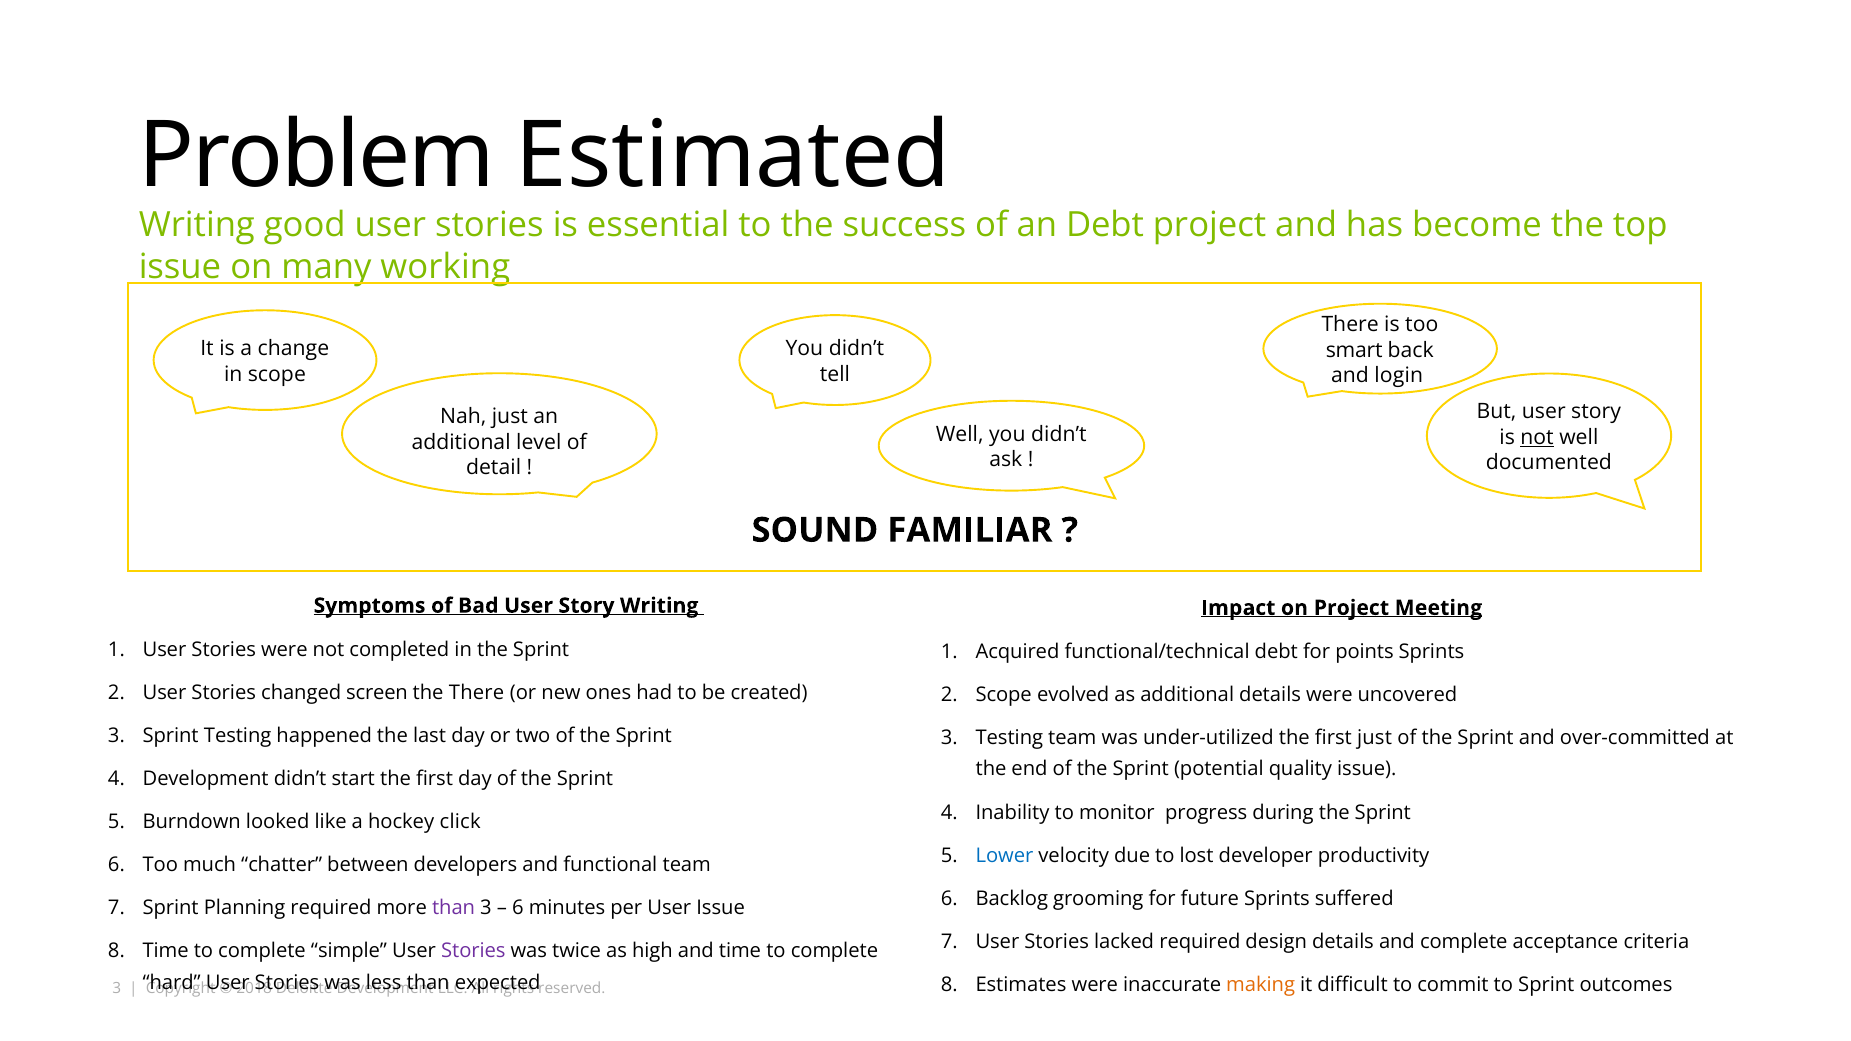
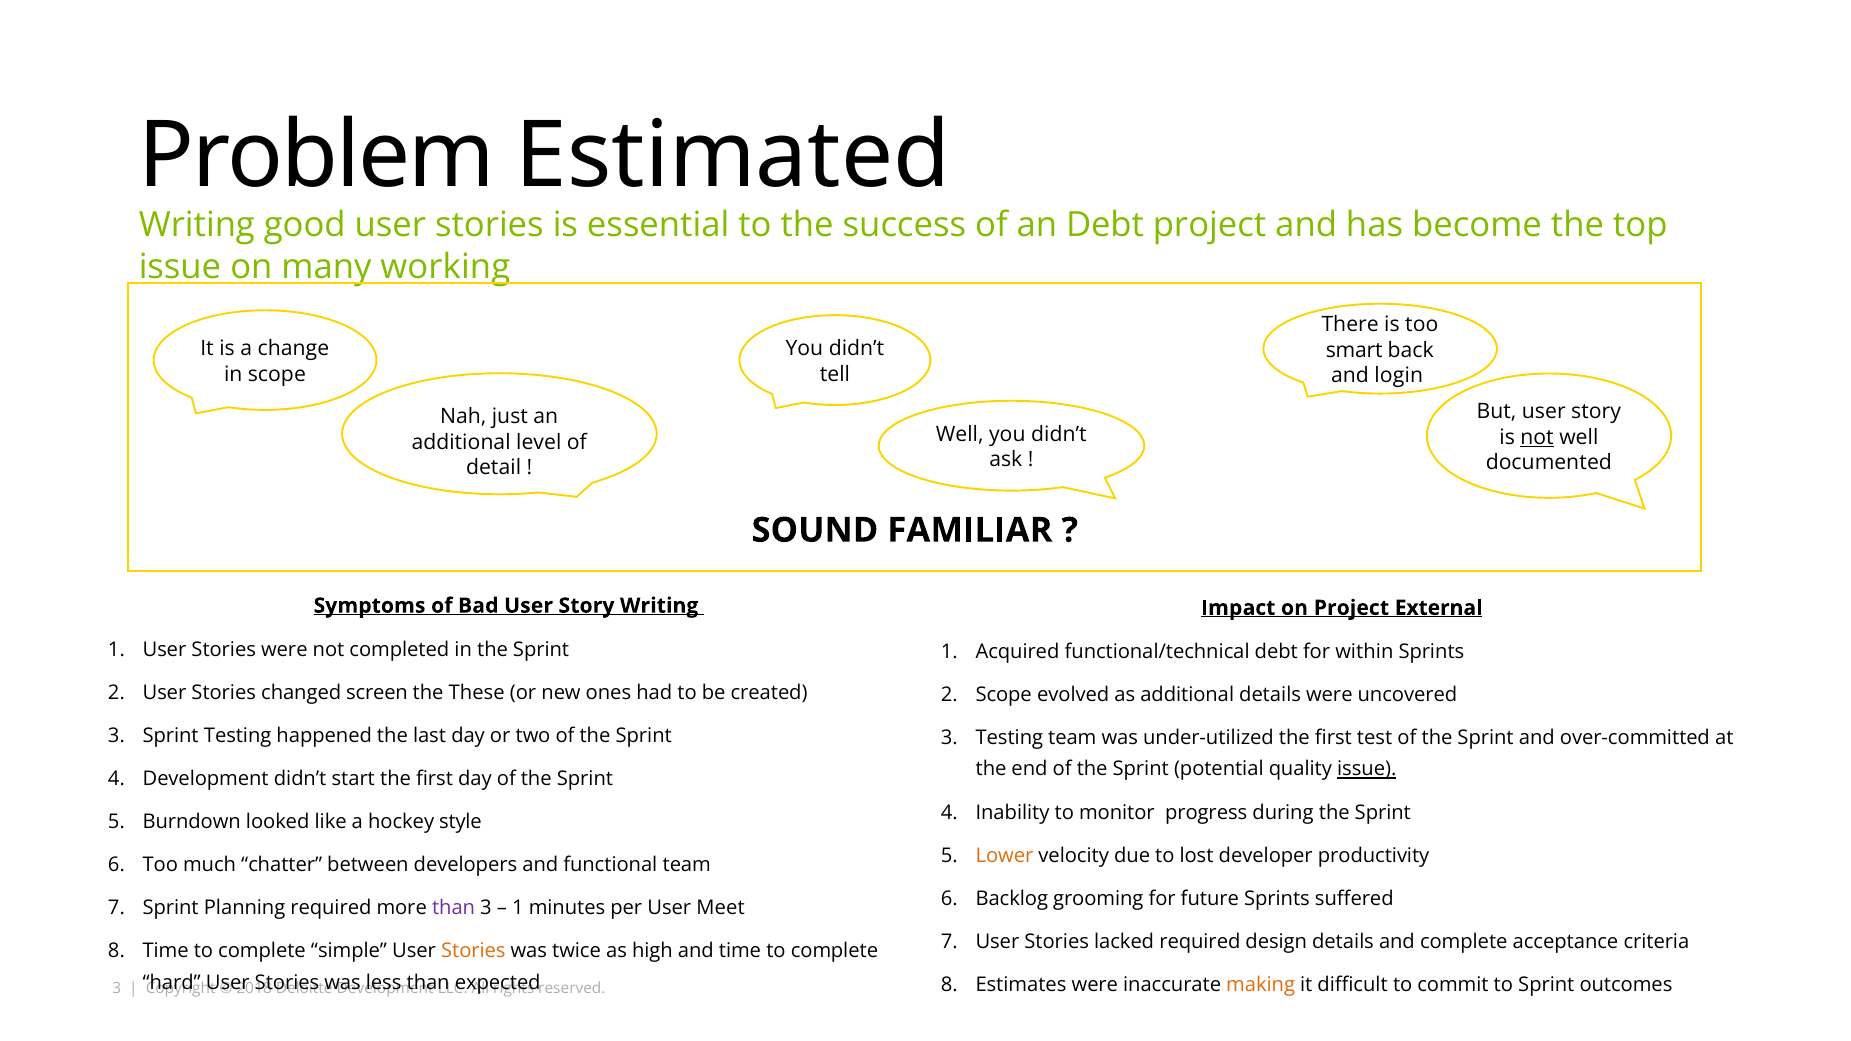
Meeting: Meeting -> External (1439, 608)
points: points -> within (1364, 652)
the There: There -> These (477, 693)
first just: just -> test (1375, 738)
issue underline: none -> present (1367, 769)
click: click -> style (460, 822)
Lower colour: blue -> orange (1005, 856)
6: 6 -> 1 (518, 908)
User Issue: Issue -> Meet (721, 908)
Stories colour: purple -> orange (473, 951)
